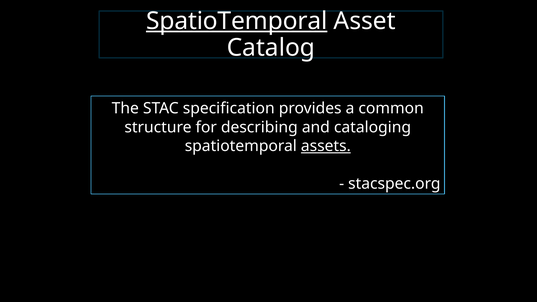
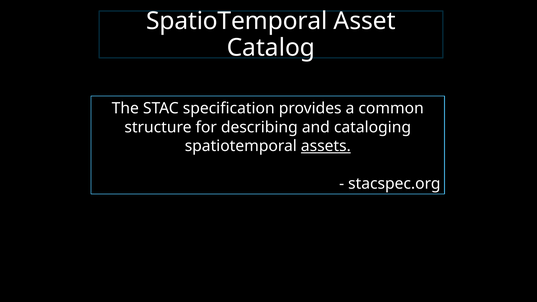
SpatioTemporal underline: present -> none (237, 21)
